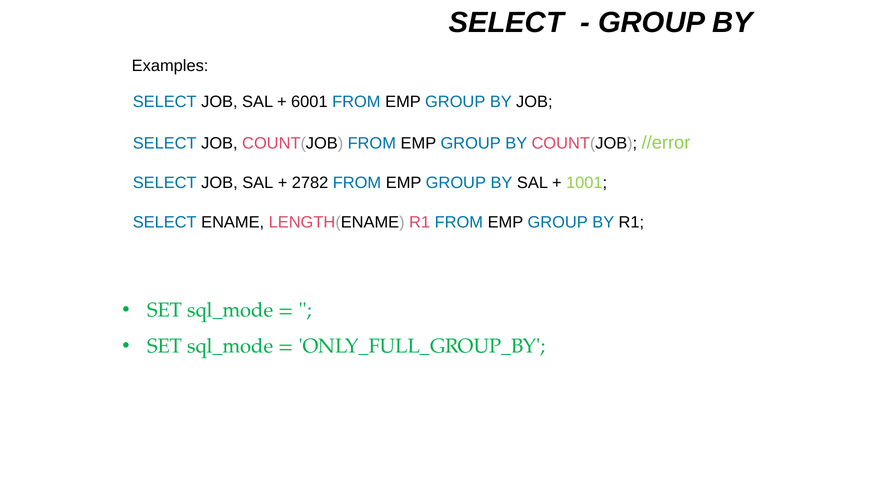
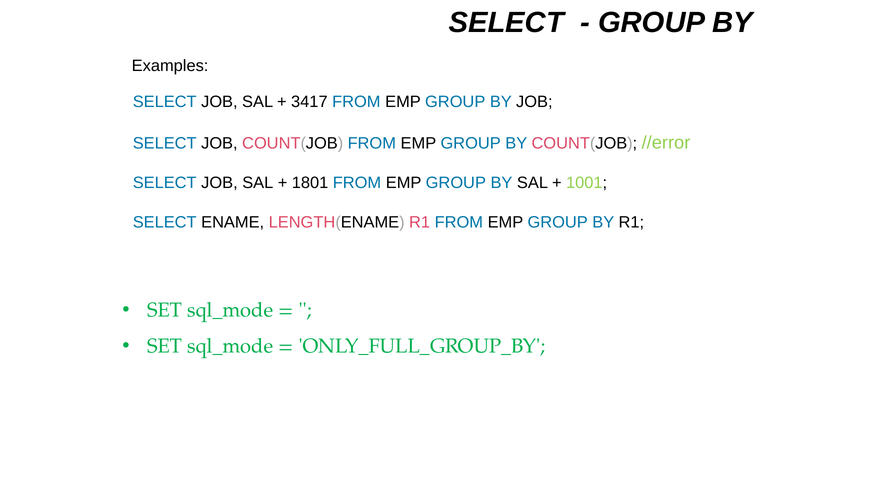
6001: 6001 -> 3417 (309, 102)
2782: 2782 -> 1801 (310, 183)
